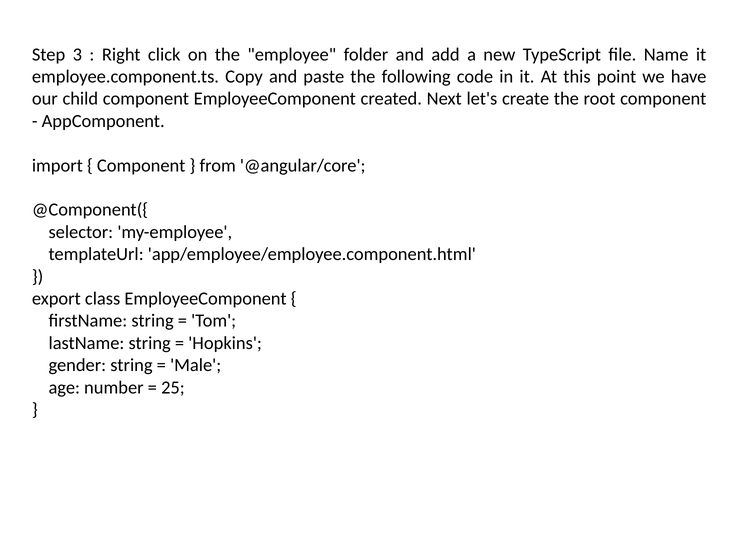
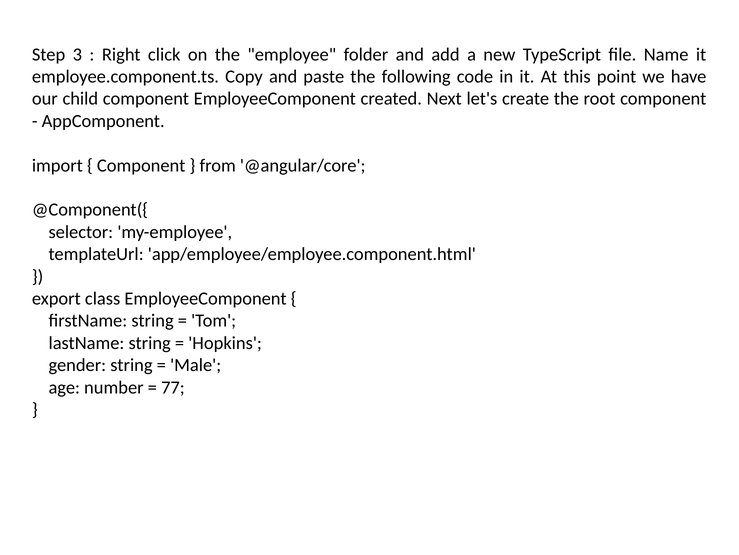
25: 25 -> 77 (173, 387)
